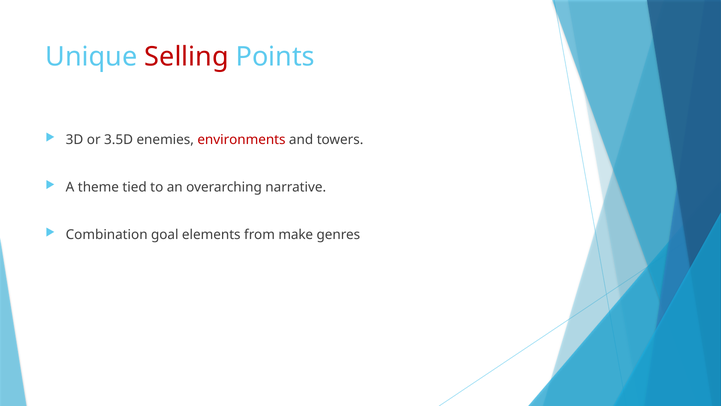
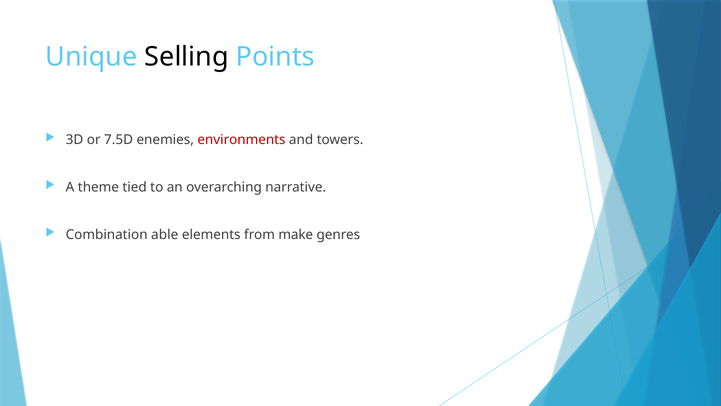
Selling colour: red -> black (187, 57)
3.5D: 3.5D -> 7.5D (119, 140)
goal: goal -> able (165, 234)
